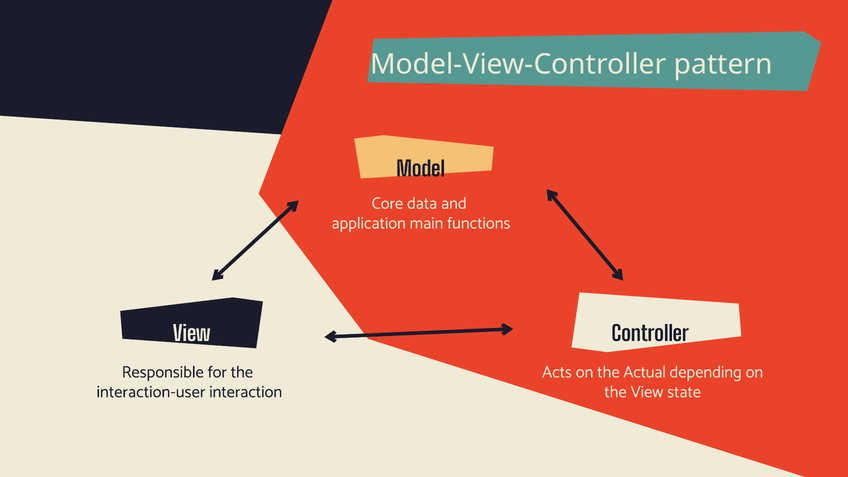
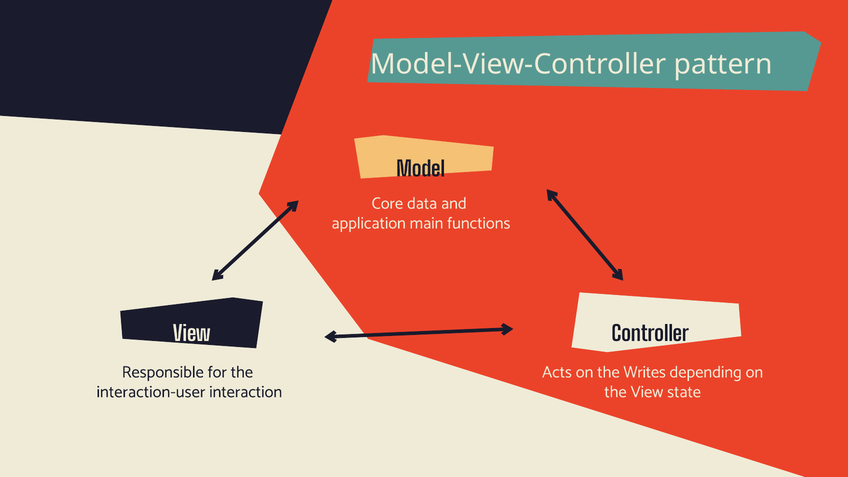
Actual: Actual -> Writes (645, 372)
